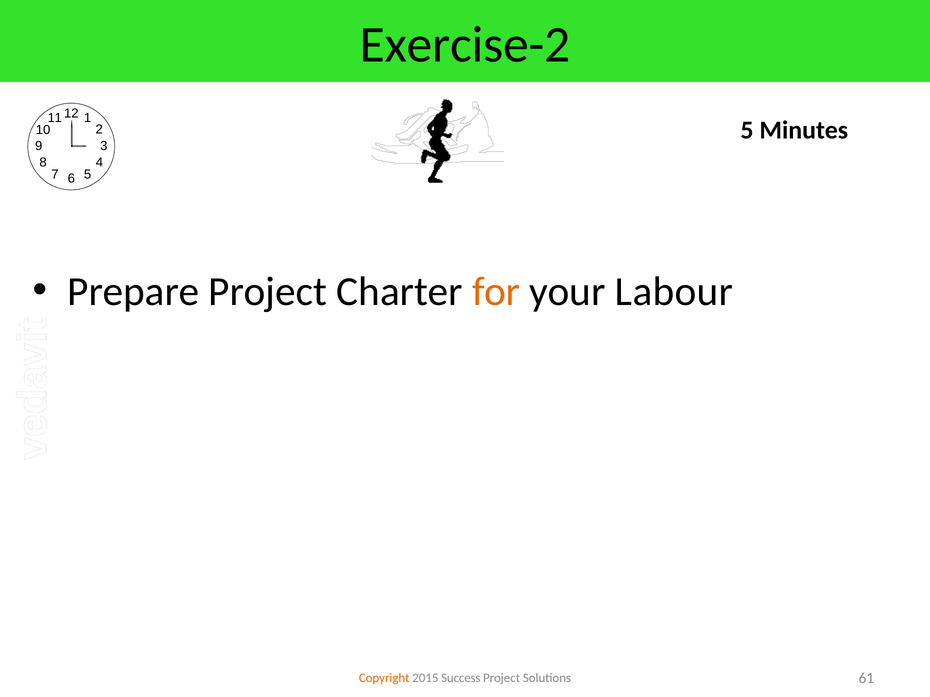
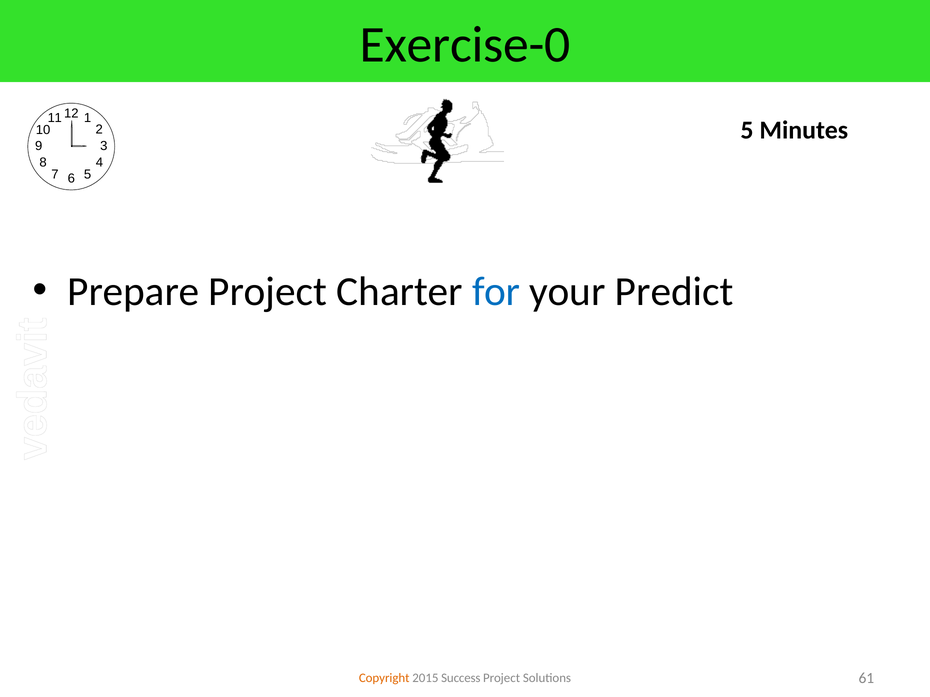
Exercise-2: Exercise-2 -> Exercise-0 (465, 45)
for colour: orange -> blue (496, 292)
Labour: Labour -> Predict (674, 292)
